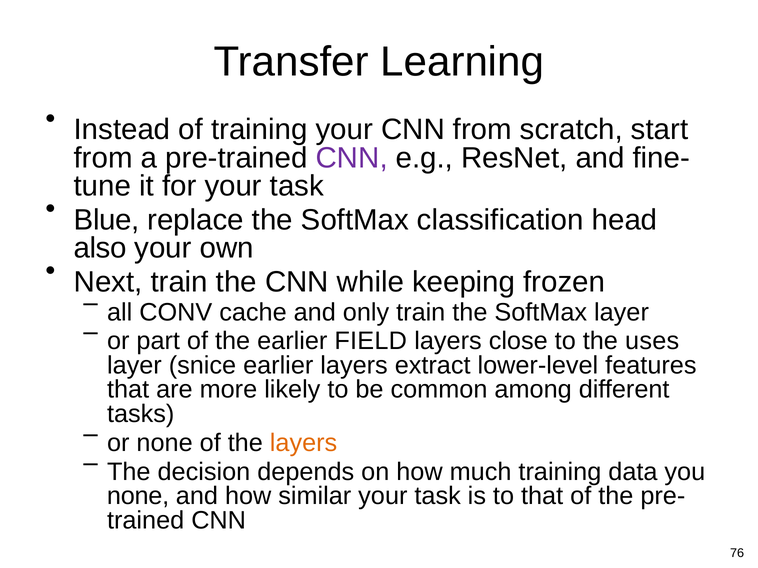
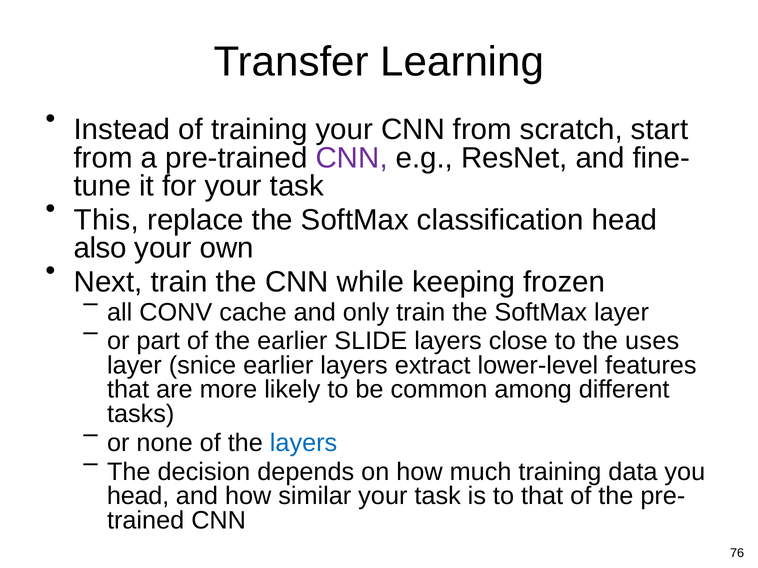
Blue: Blue -> This (106, 220)
FIELD: FIELD -> SLIDE (371, 341)
layers colour: orange -> blue (304, 443)
none: none -> head (138, 496)
